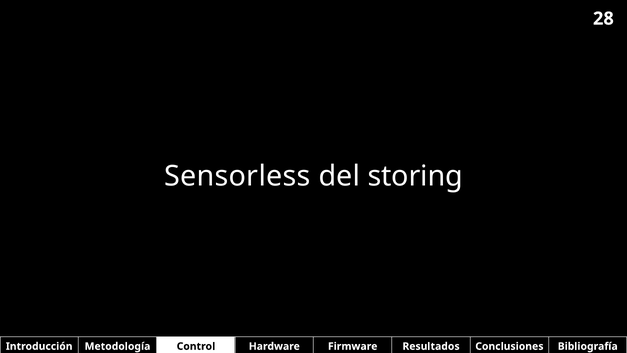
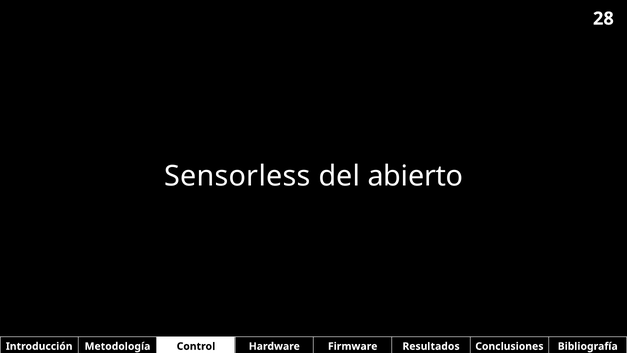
storing: storing -> abierto (415, 176)
